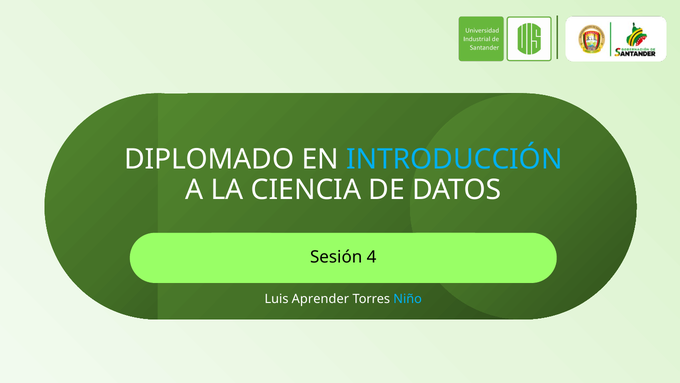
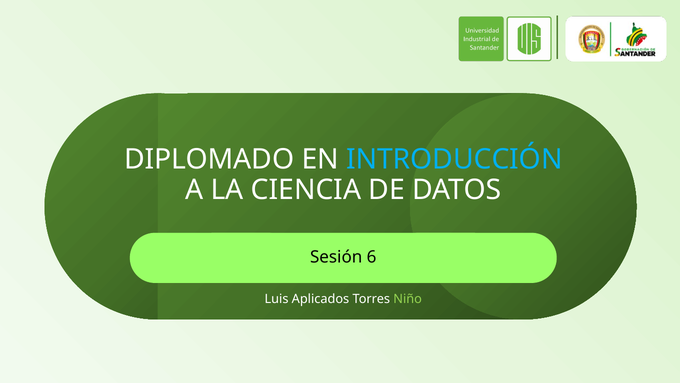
4: 4 -> 6 (372, 257)
Aprender: Aprender -> Aplicados (320, 298)
Niño colour: light blue -> light green (408, 298)
